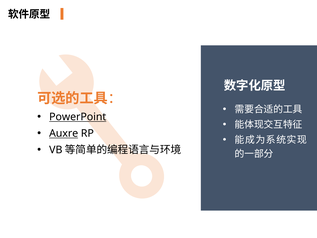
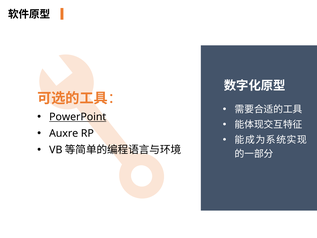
Auxre underline: present -> none (64, 133)
